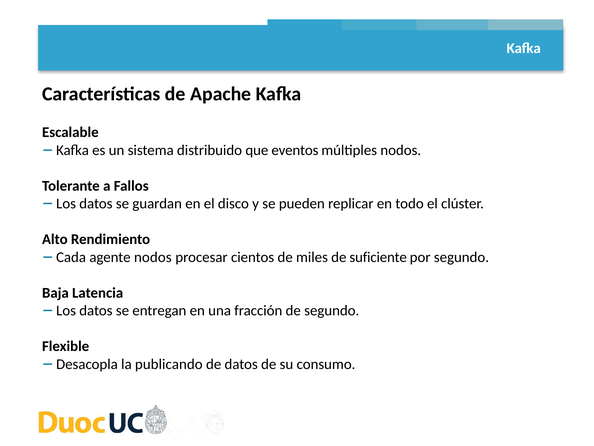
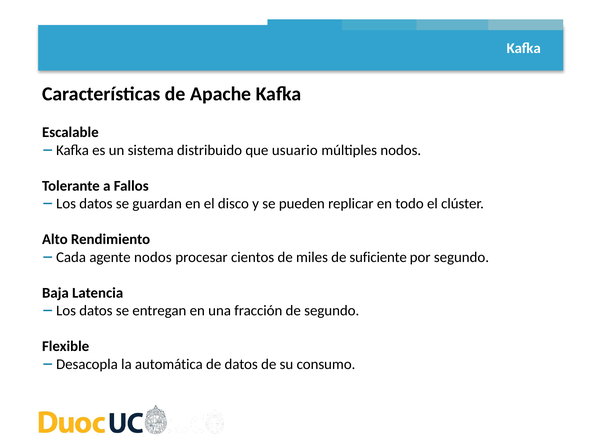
eventos: eventos -> usuario (295, 150)
publicando: publicando -> automática (169, 364)
